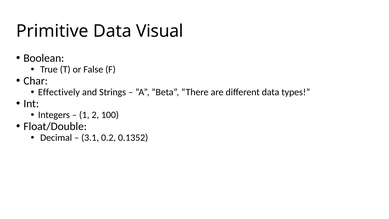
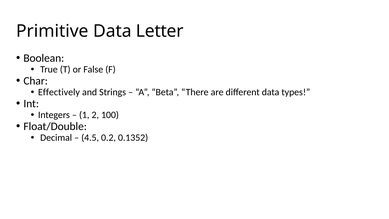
Visual: Visual -> Letter (160, 31)
3.1: 3.1 -> 4.5 (90, 138)
